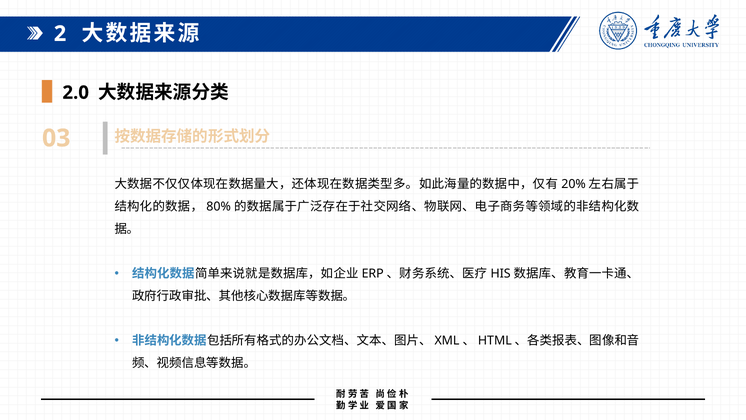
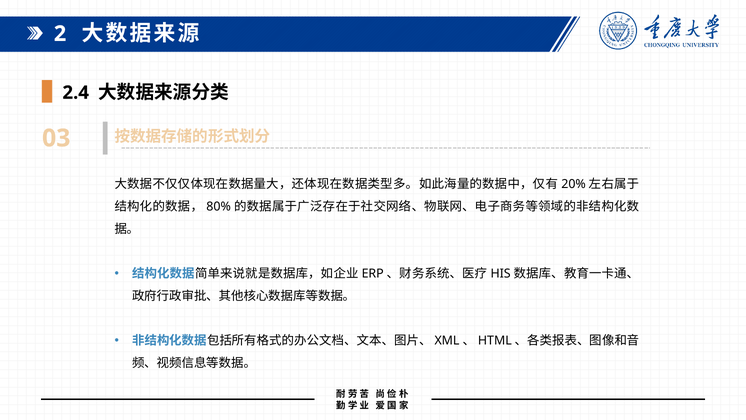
2.0: 2.0 -> 2.4 (76, 93)
